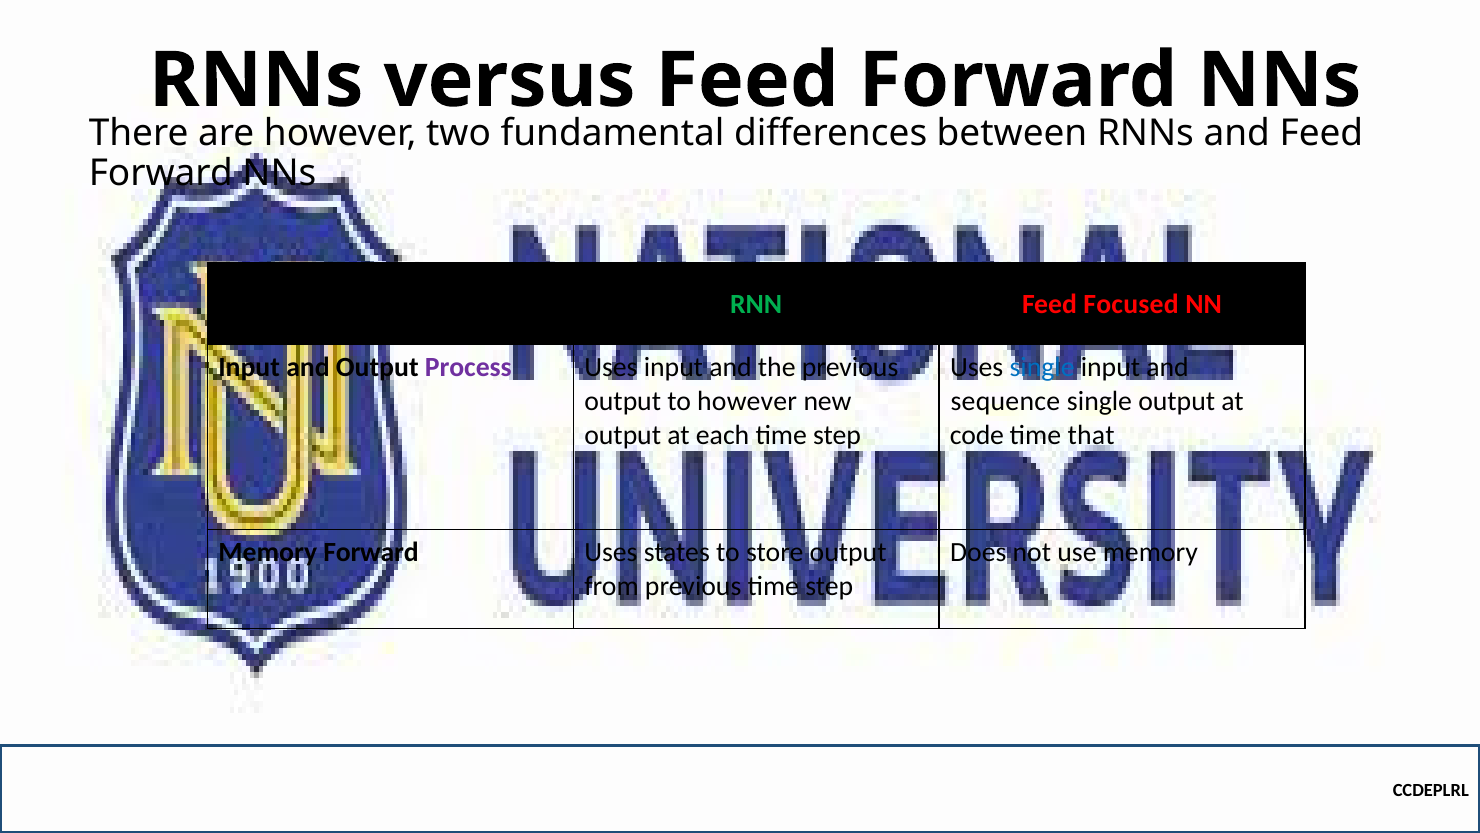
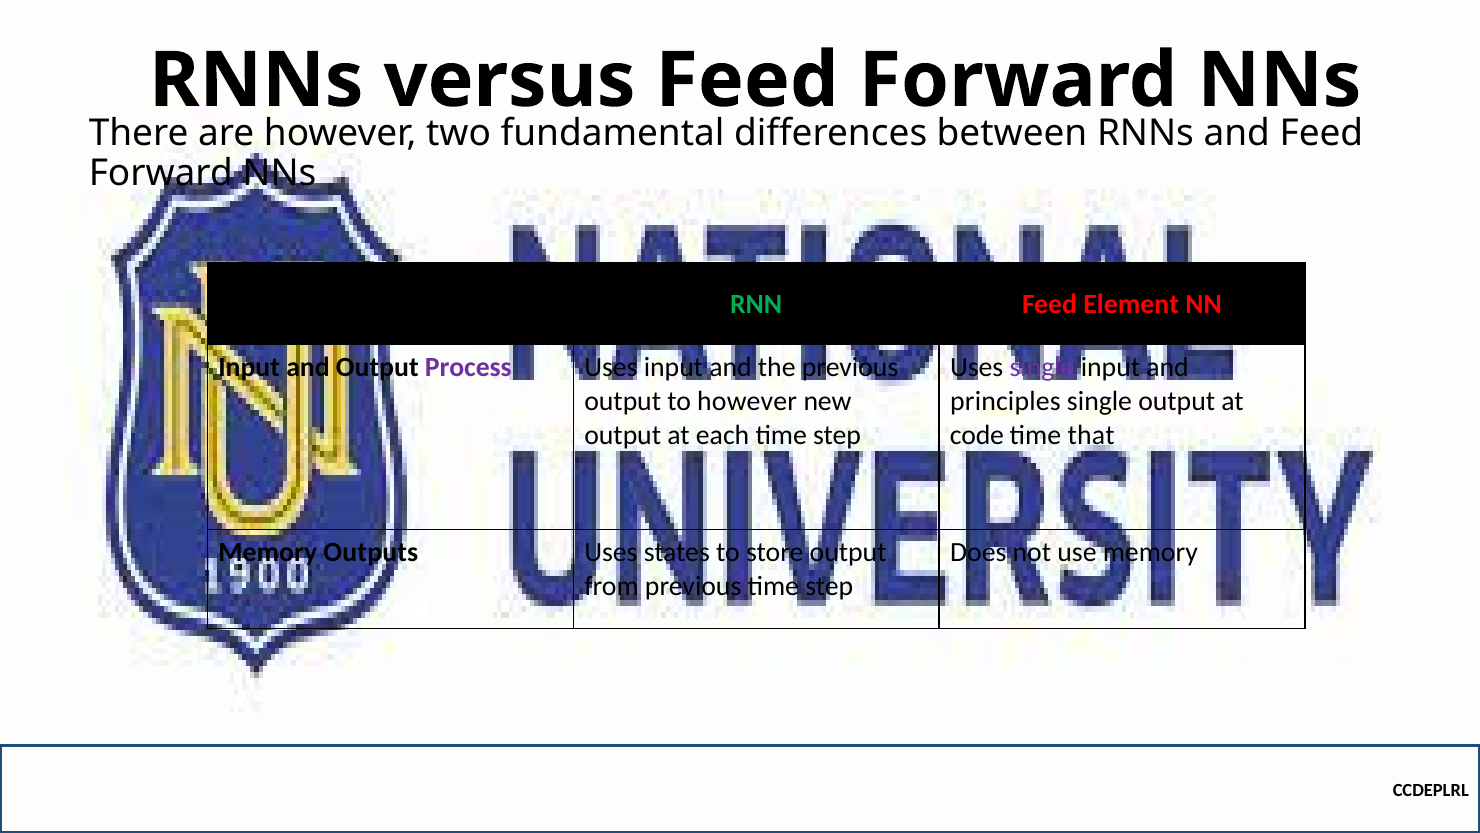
Focused: Focused -> Element (1131, 304)
single colour: blue -> purple (1042, 367)
sequence: sequence -> principles (1005, 401)
Memory Forward: Forward -> Outputs (371, 552)
